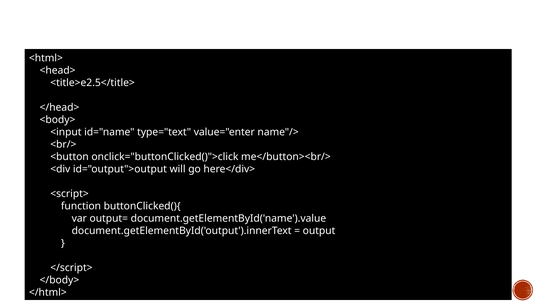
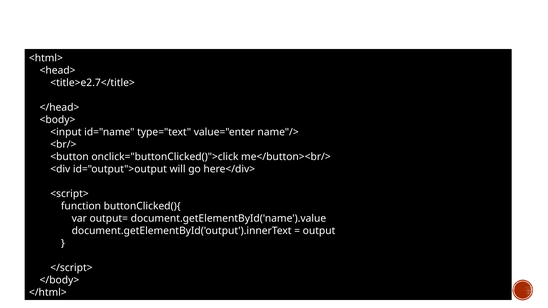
<title>e2.5</title>: <title>e2.5</title> -> <title>e2.7</title> (93, 83)
